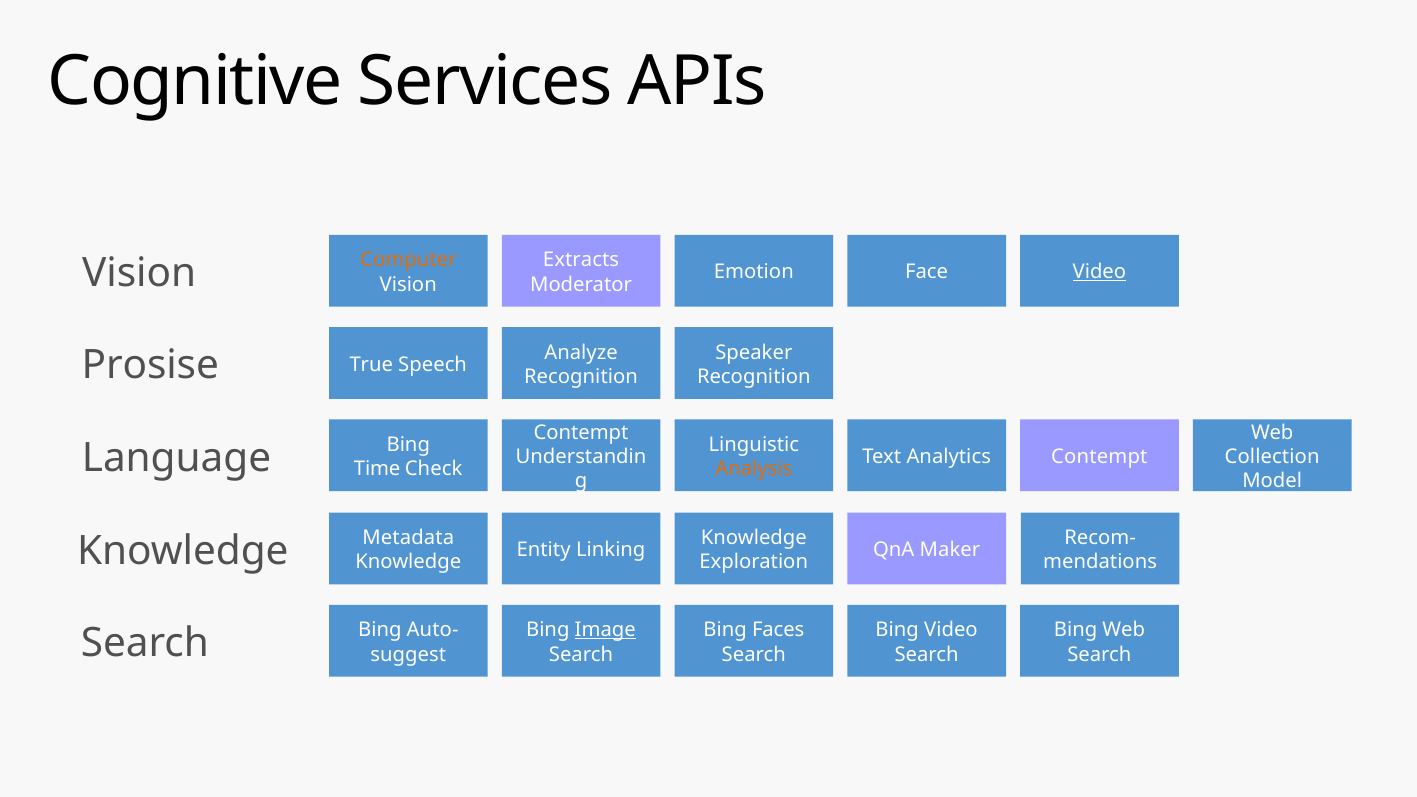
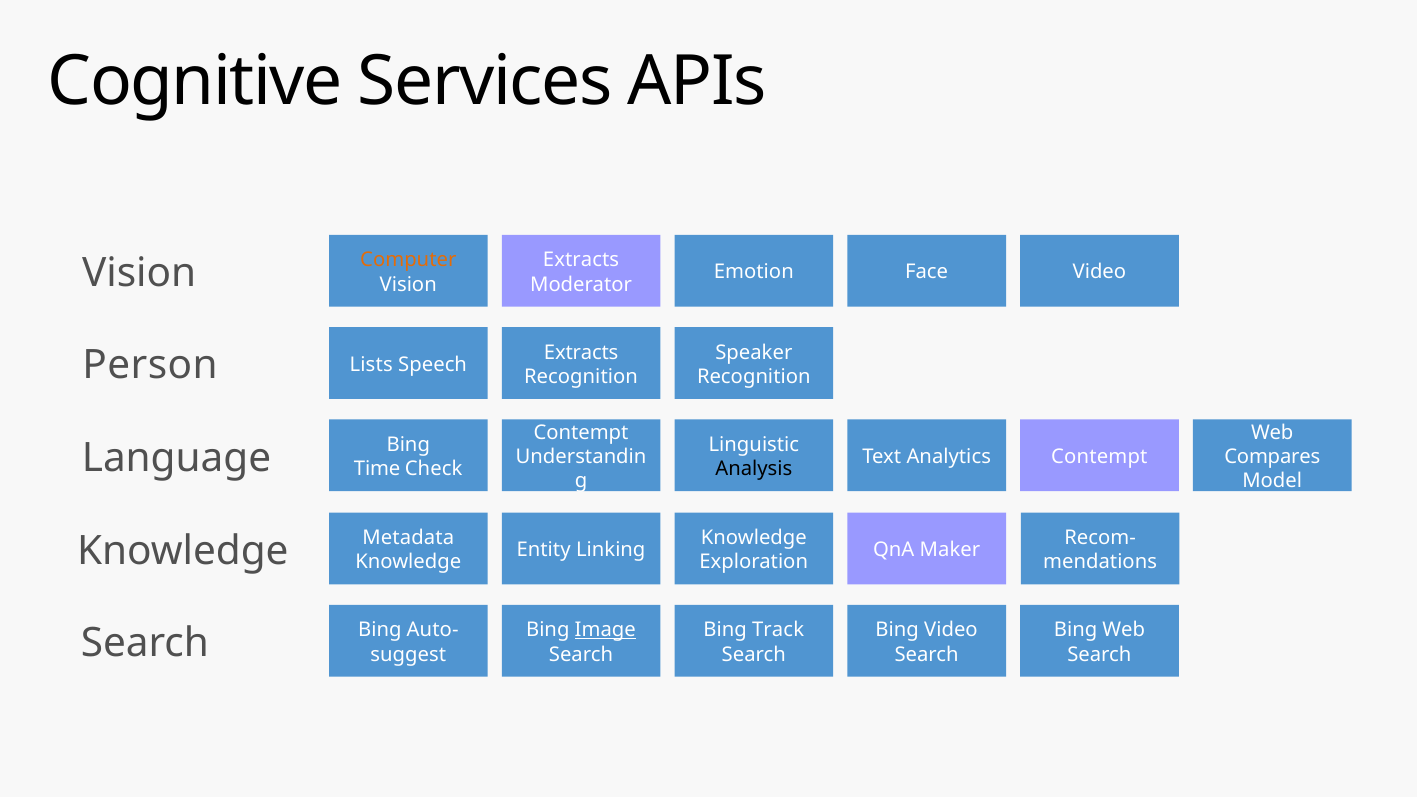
Video underline: present -> none (1099, 272)
Analyze: Analyze -> Extracts (581, 352)
Prosise: Prosise -> Person (150, 366)
True: True -> Lists (371, 364)
Collection: Collection -> Compares (1272, 457)
Analysis colour: orange -> black (754, 469)
Faces: Faces -> Track (778, 630)
